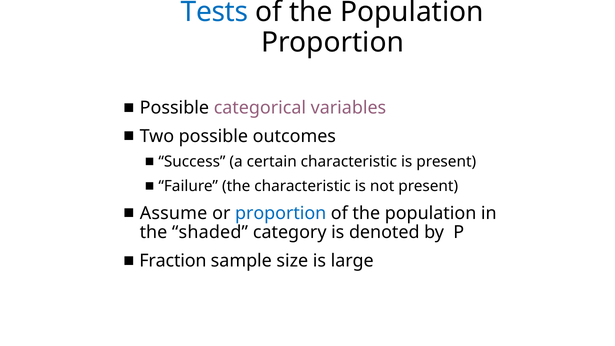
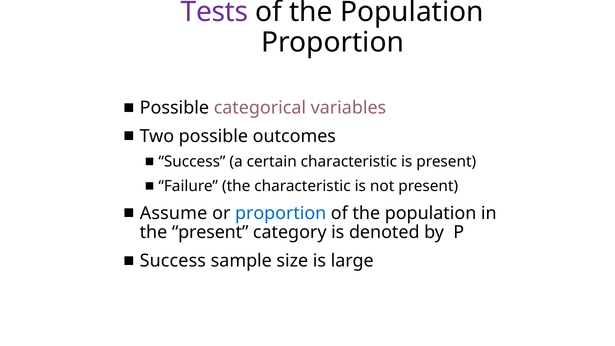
Tests colour: blue -> purple (215, 12)
the shaded: shaded -> present (210, 232)
Fraction: Fraction -> Success (173, 261)
